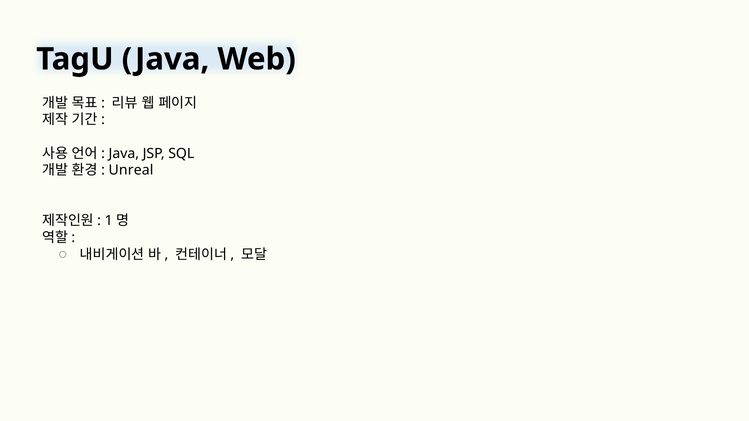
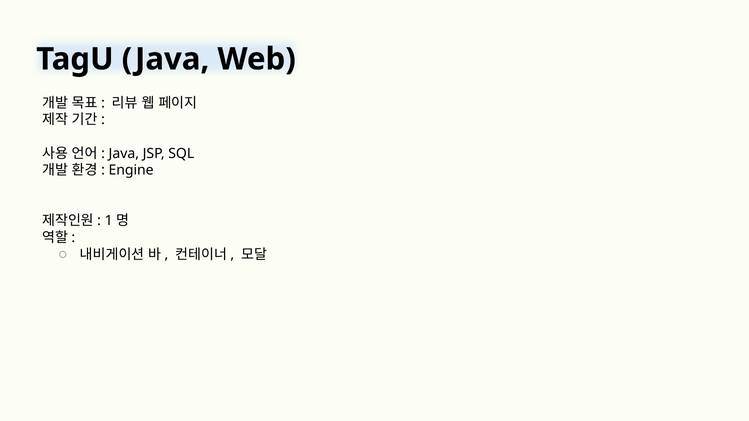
Unreal: Unreal -> Engine (131, 170)
